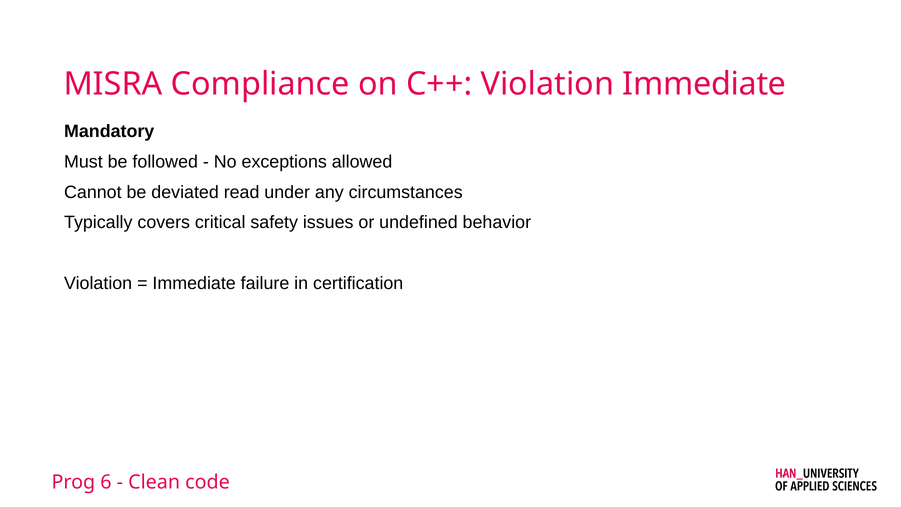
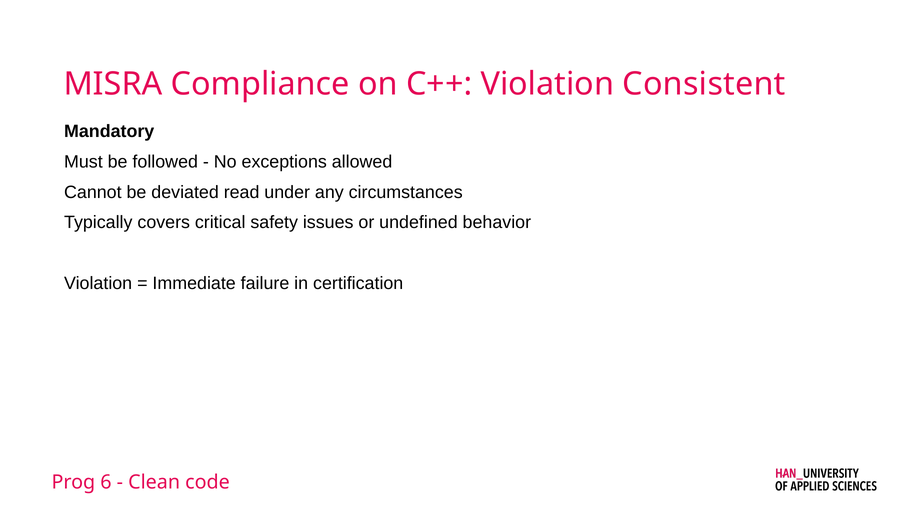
Violation Immediate: Immediate -> Consistent (704, 84)
